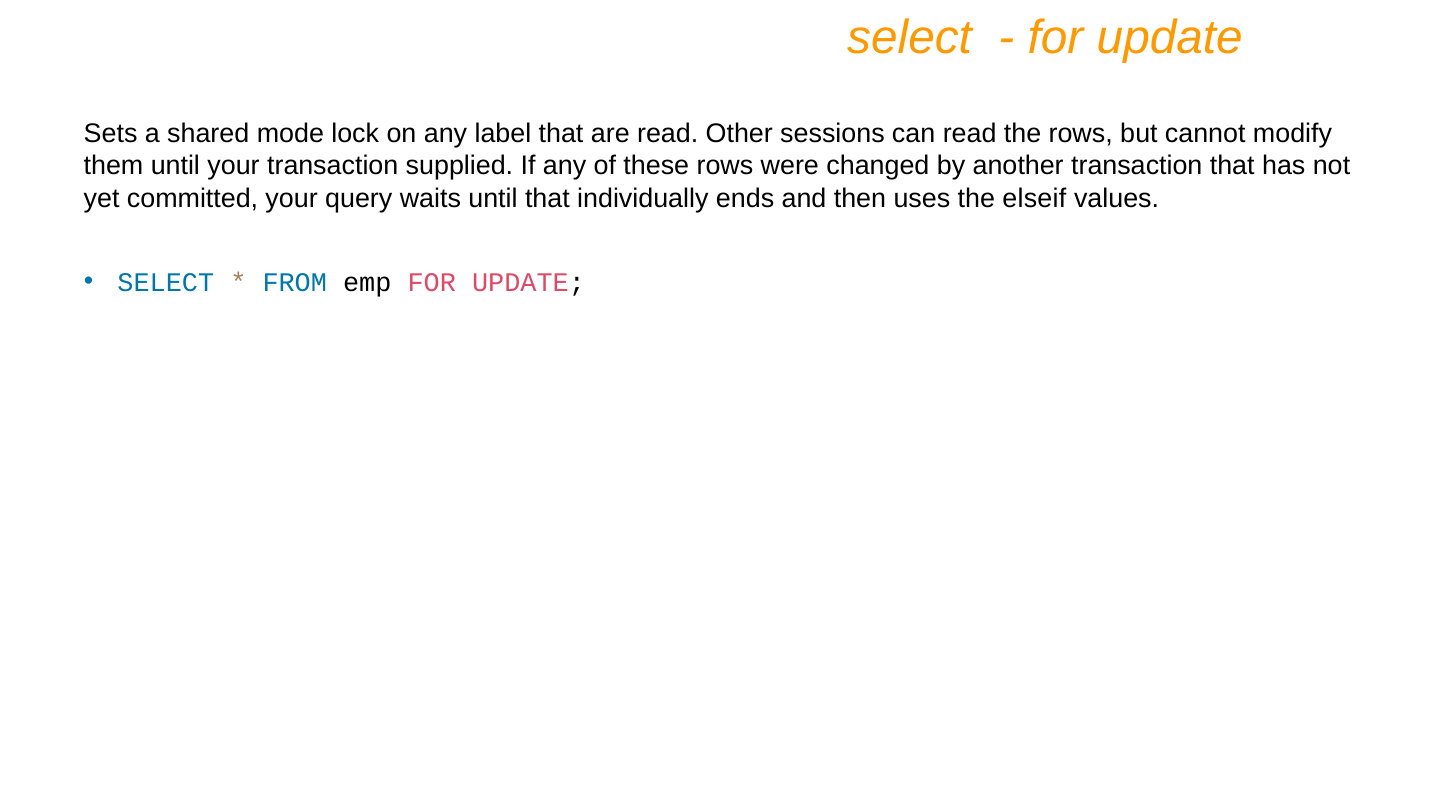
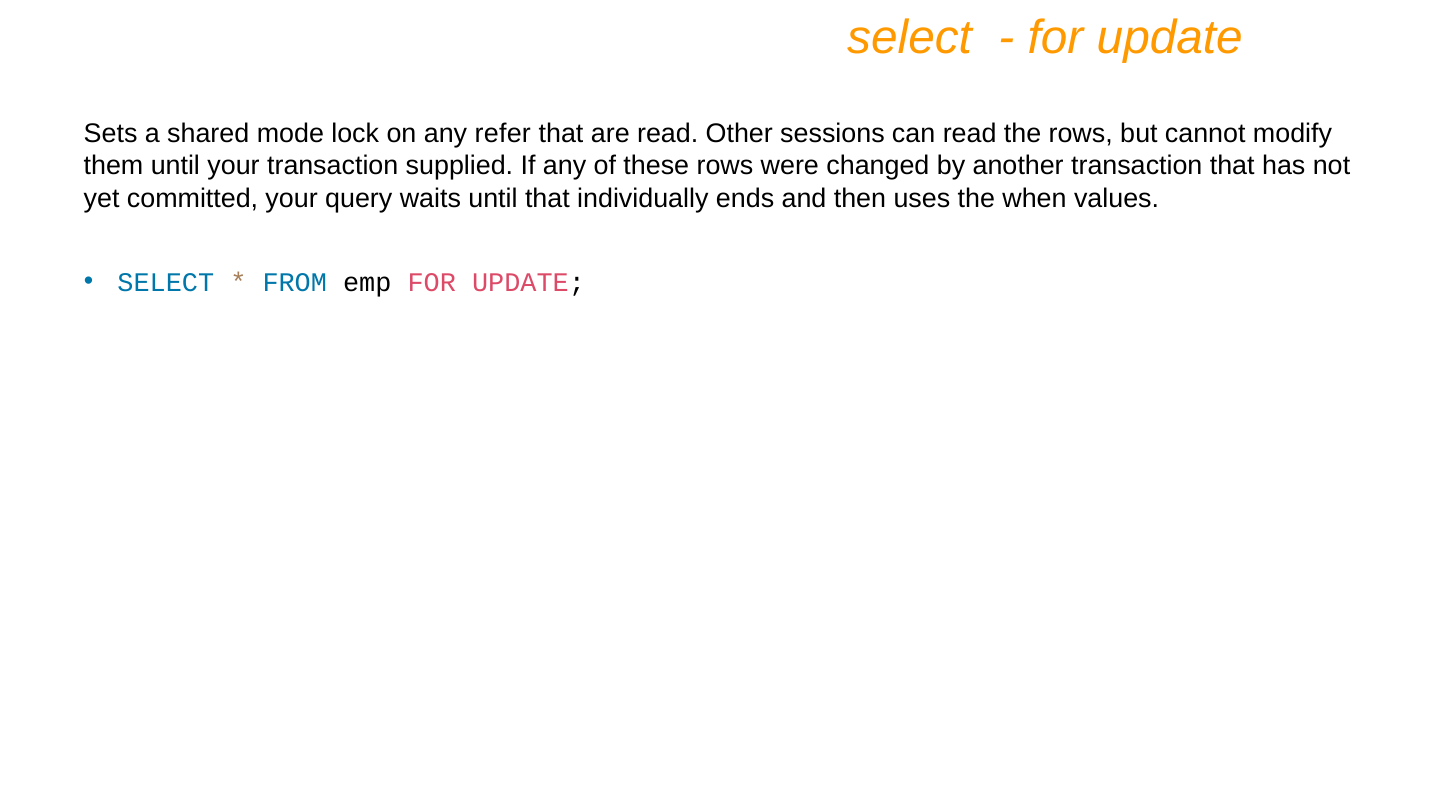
label: label -> refer (503, 134)
elseif: elseif -> when (1035, 198)
